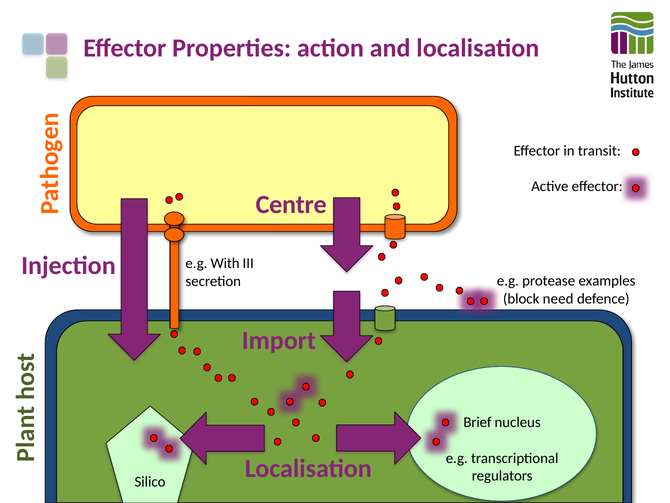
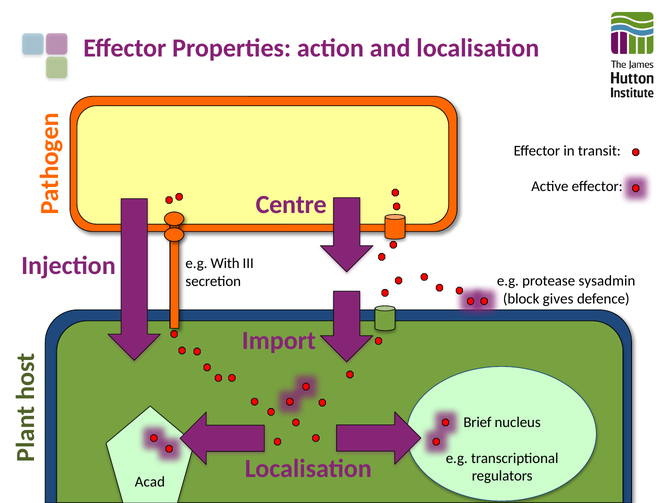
examples: examples -> sysadmin (607, 281)
need: need -> gives (558, 298)
Silico: Silico -> Acad (150, 481)
